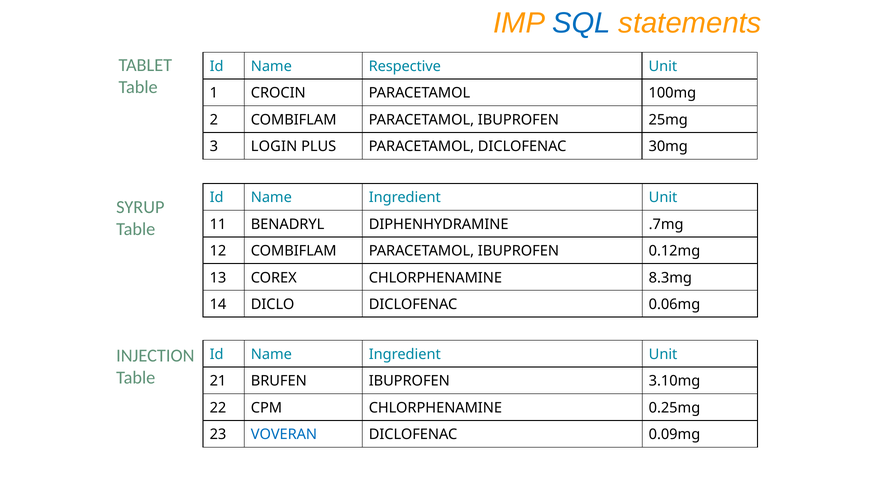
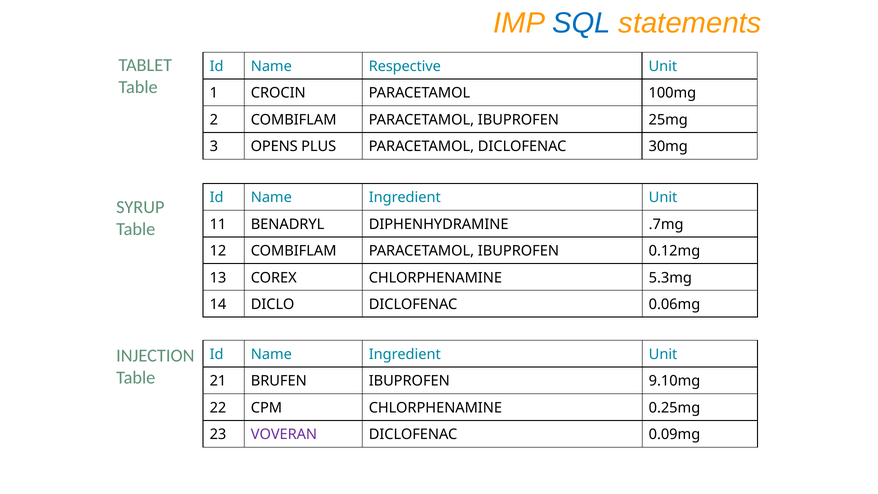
LOGIN: LOGIN -> OPENS (274, 146)
8.3mg: 8.3mg -> 5.3mg (670, 278)
3.10mg: 3.10mg -> 9.10mg (675, 381)
VOVERAN colour: blue -> purple (284, 434)
